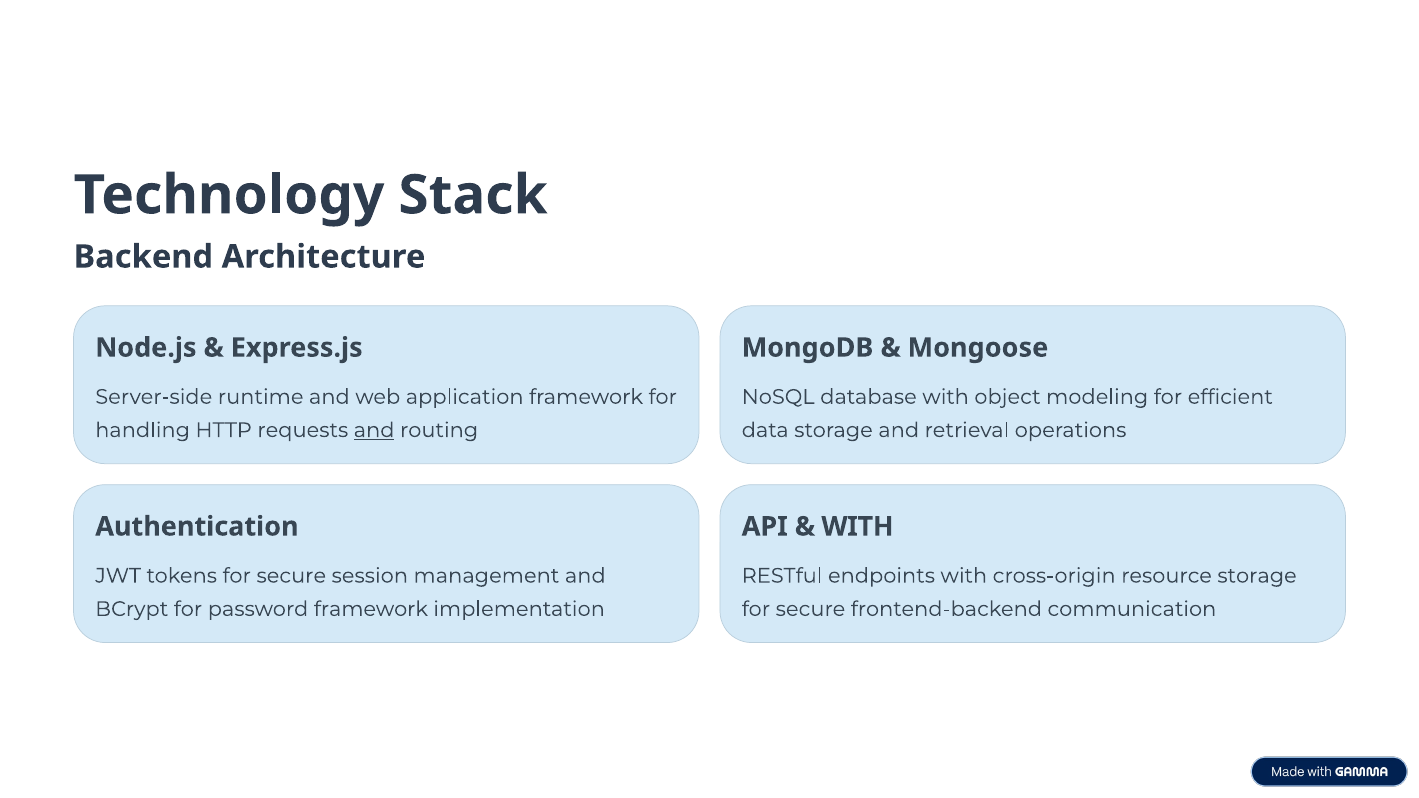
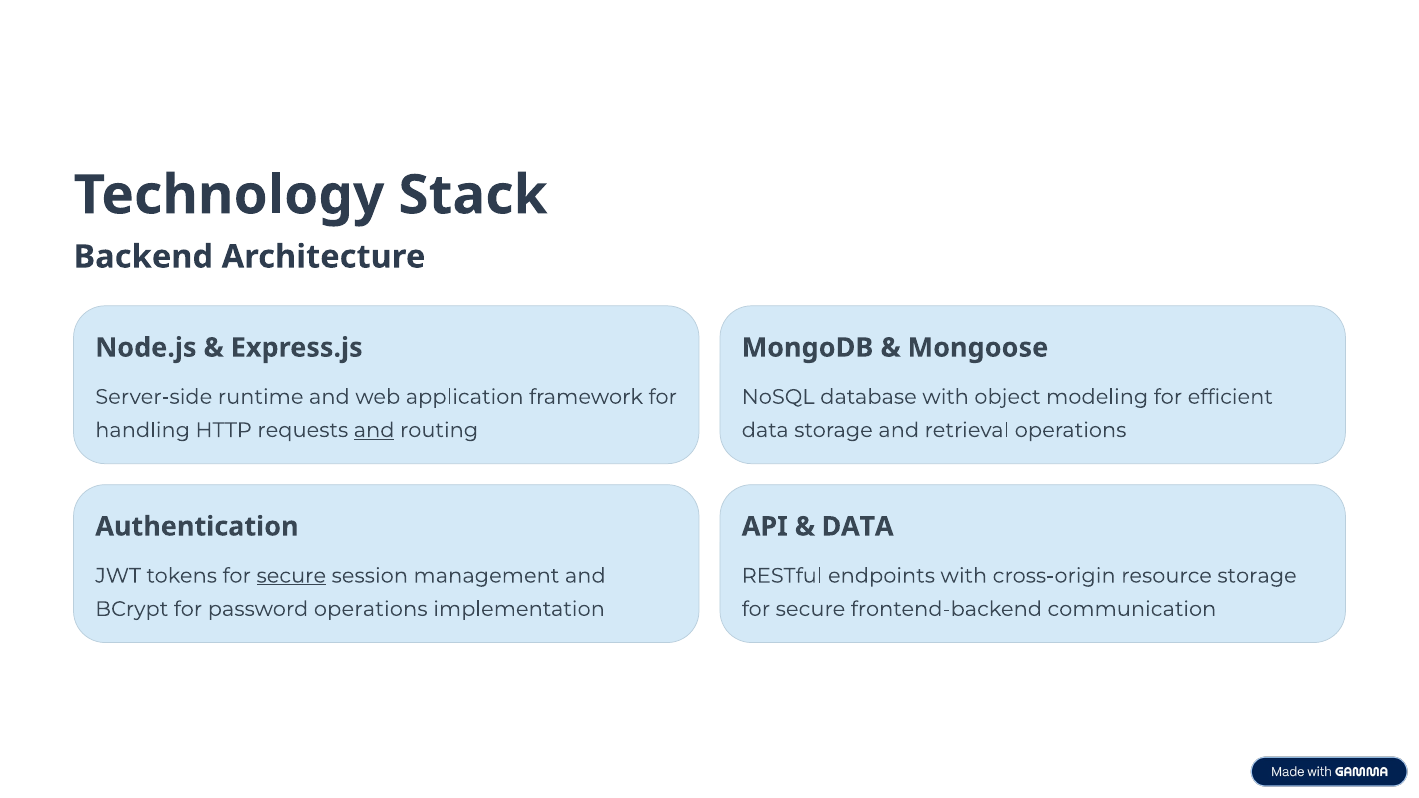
WITH: WITH -> DATA (858, 527)
secure underline: none -> present (291, 576)
password framework: framework -> operations (371, 609)
